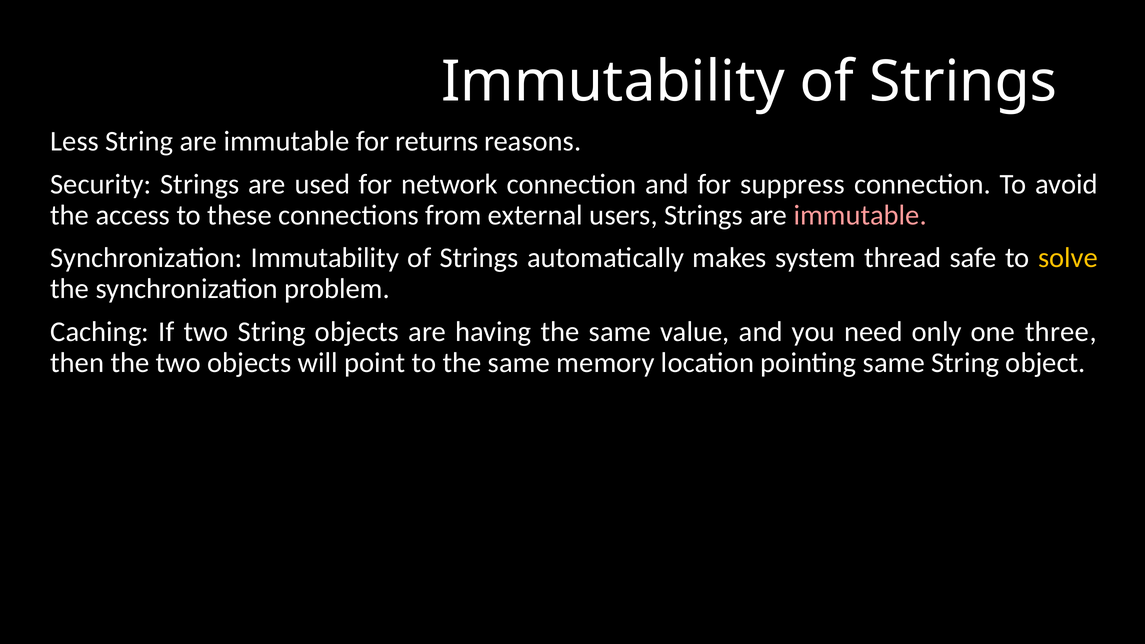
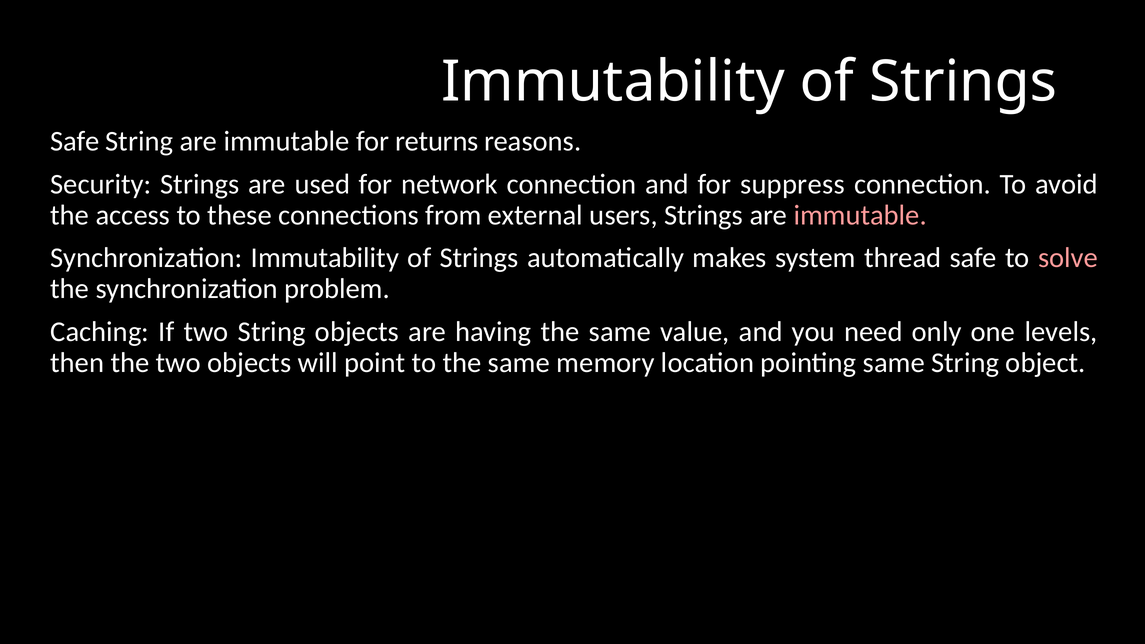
Less: Less -> Safe (75, 141)
solve colour: yellow -> pink (1068, 258)
three: three -> levels (1061, 332)
